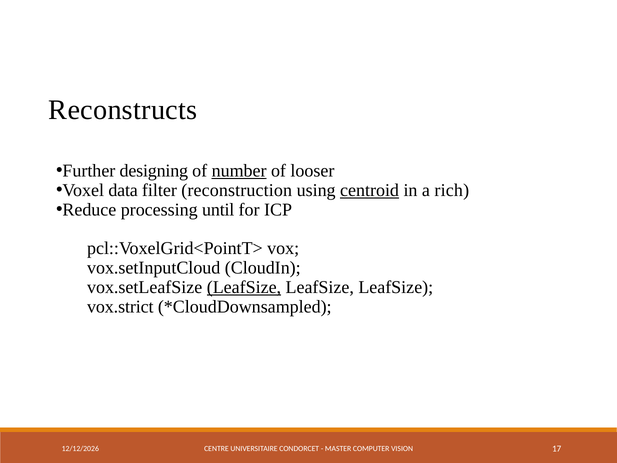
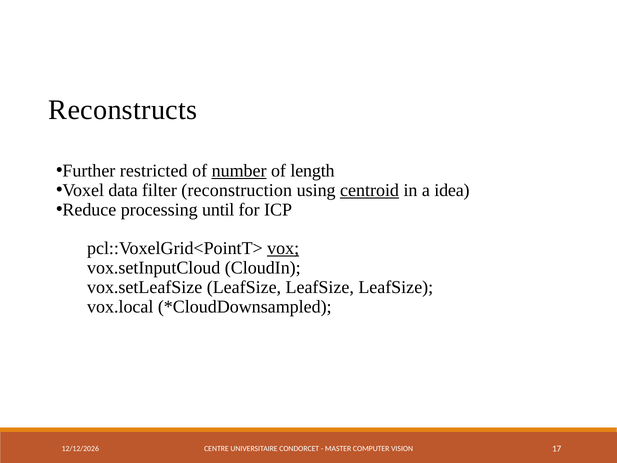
designing: designing -> restricted (154, 171)
looser: looser -> length (313, 171)
rich: rich -> idea (452, 190)
vox underline: none -> present (283, 248)
LeafSize underline: present -> none (244, 287)
vox.strict: vox.strict -> vox.local (120, 307)
